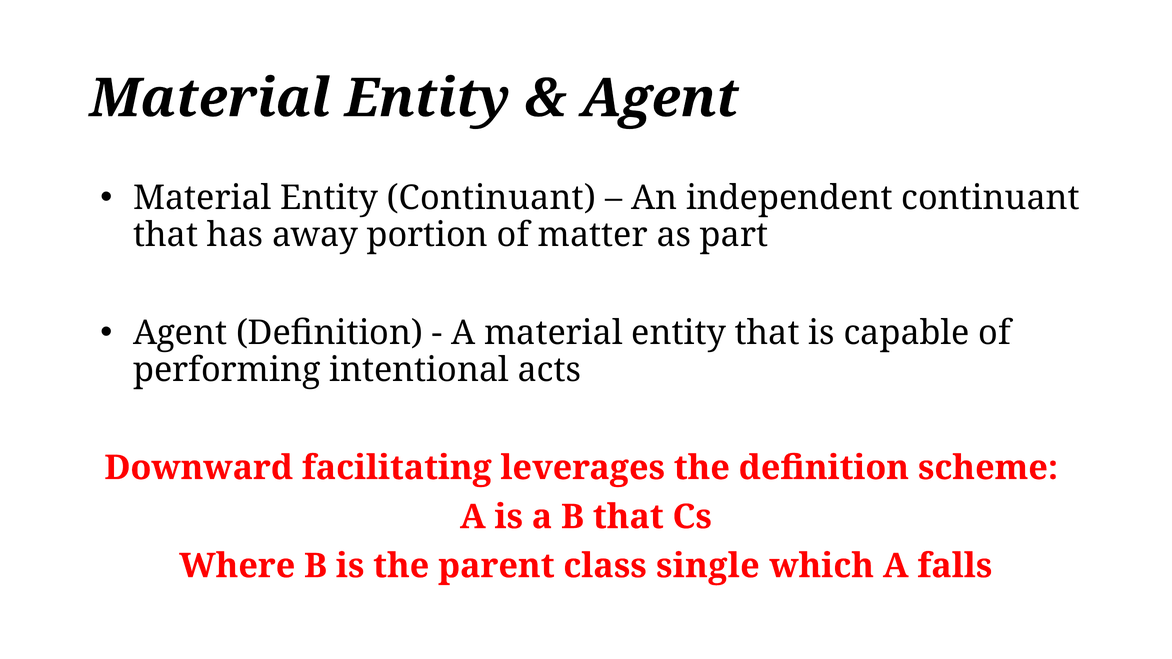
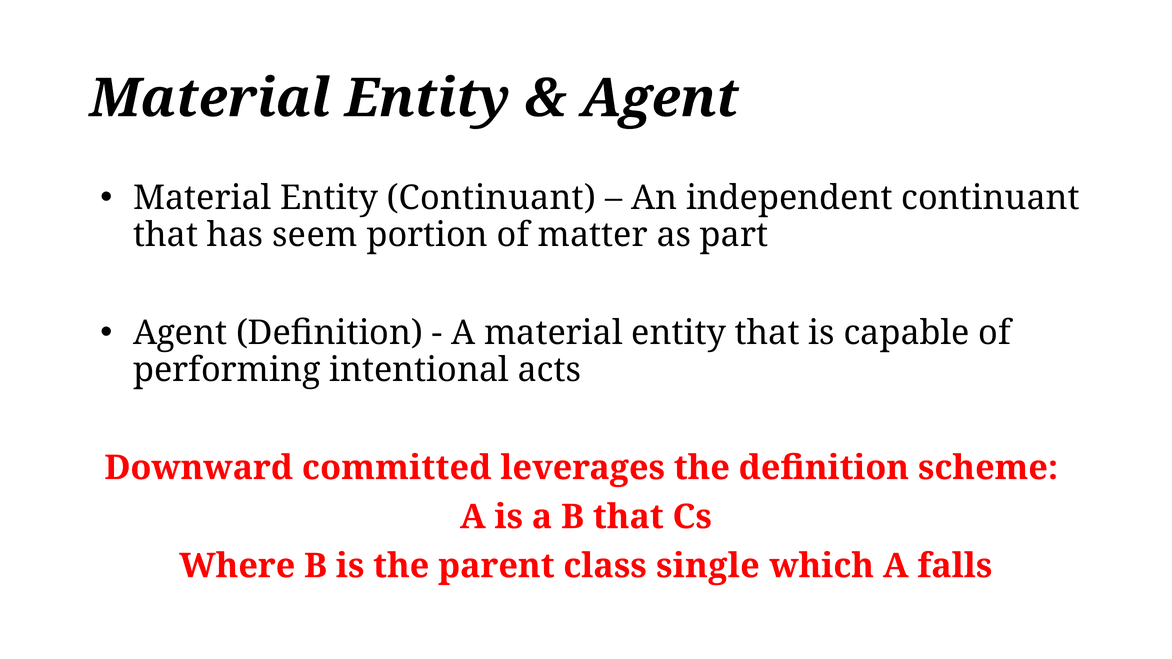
away: away -> seem (315, 235)
facilitating: facilitating -> committed (397, 468)
